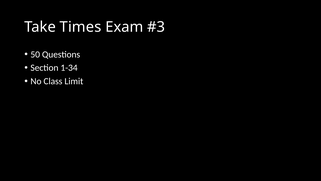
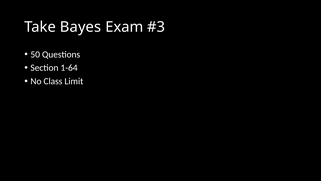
Times: Times -> Bayes (81, 27)
1-34: 1-34 -> 1-64 (69, 68)
